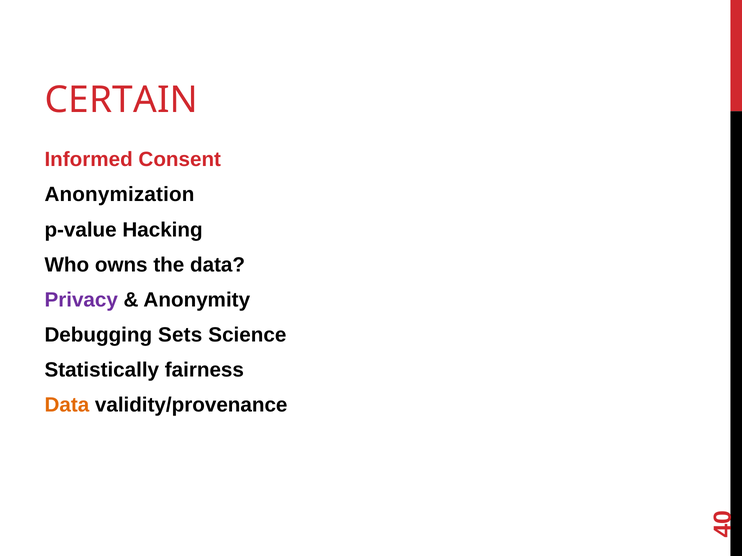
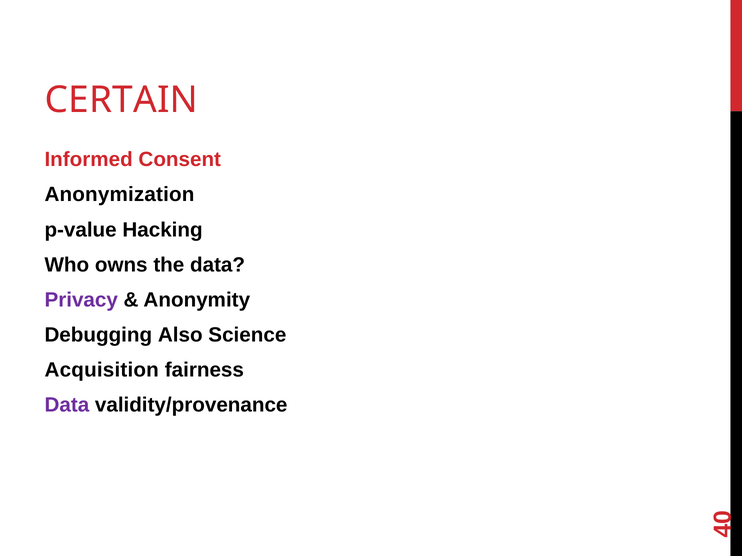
Sets: Sets -> Also (180, 335)
Statistically: Statistically -> Acquisition (102, 370)
Data colour: orange -> purple (67, 405)
